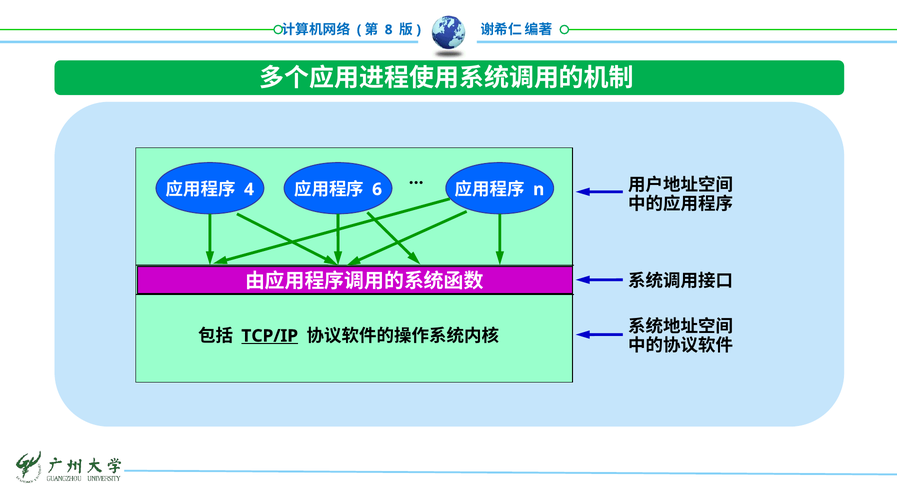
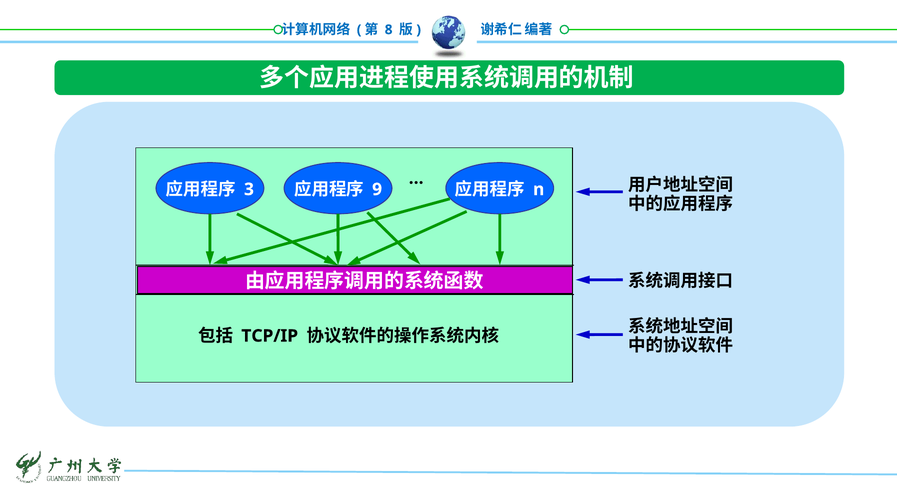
4: 4 -> 3 (249, 190)
6: 6 -> 9 (377, 190)
TCP/IP underline: present -> none (270, 336)
